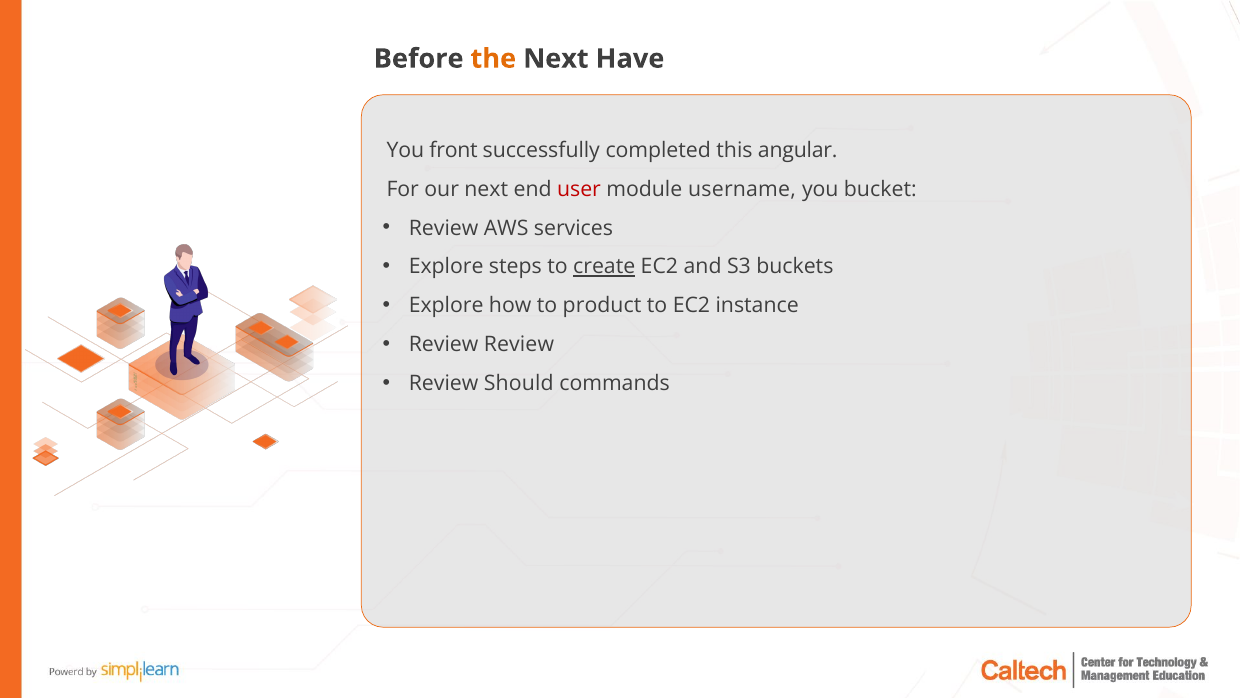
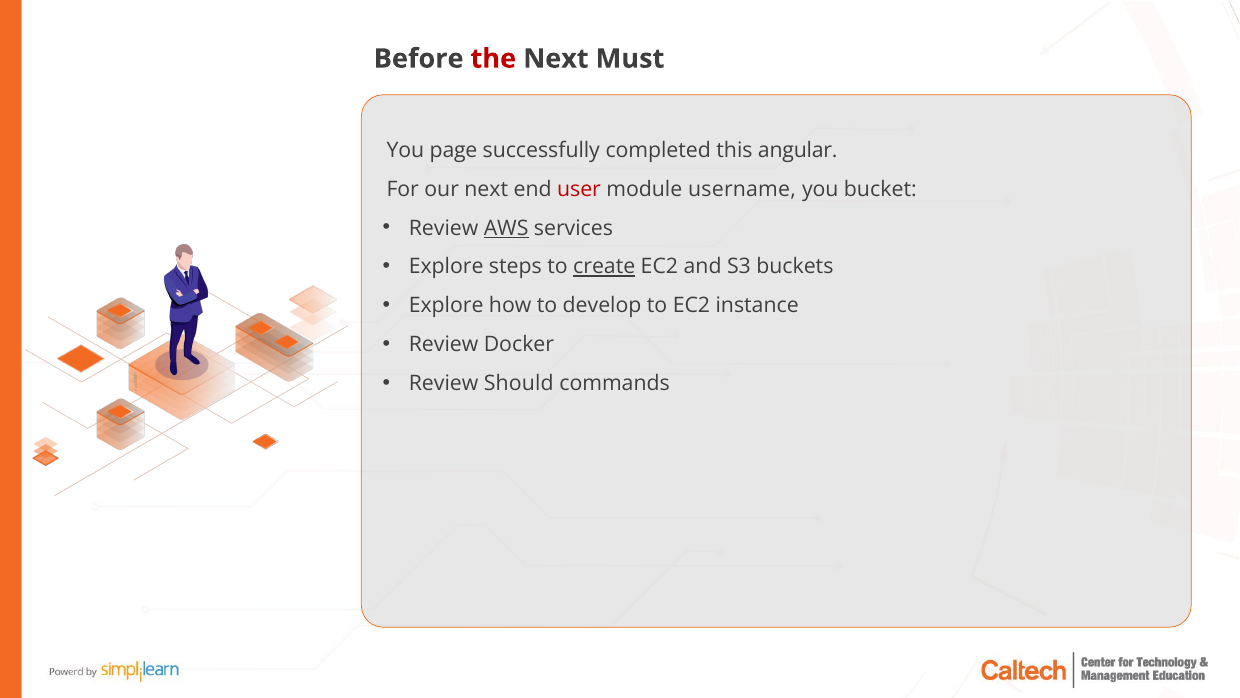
the colour: orange -> red (493, 59)
Have: Have -> Must (630, 59)
front: front -> page (454, 150)
AWS underline: none -> present (506, 228)
product: product -> develop (602, 306)
Review Review: Review -> Docker (519, 344)
